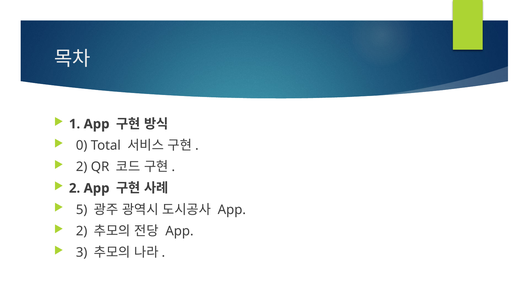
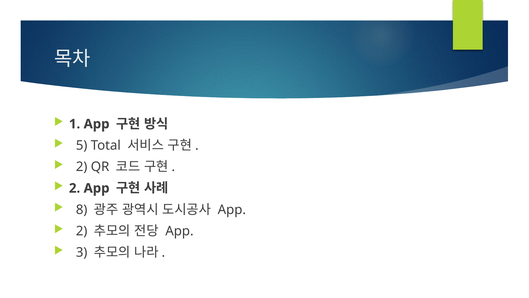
0: 0 -> 5 (82, 145)
5: 5 -> 8 (82, 209)
